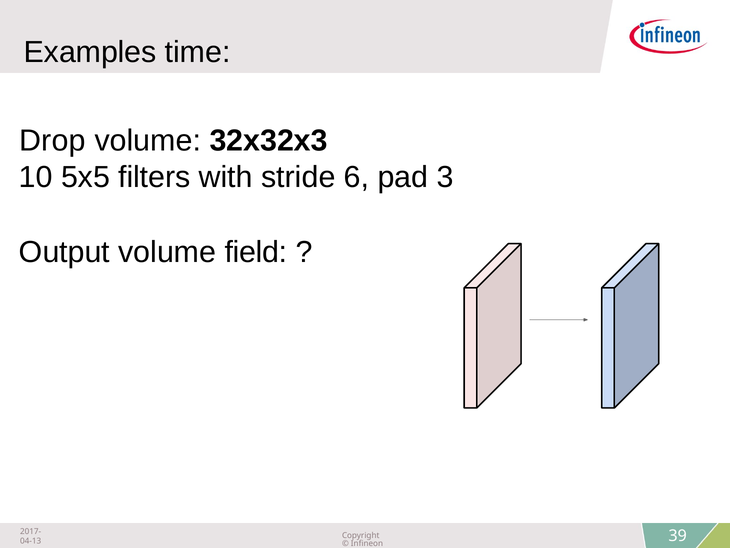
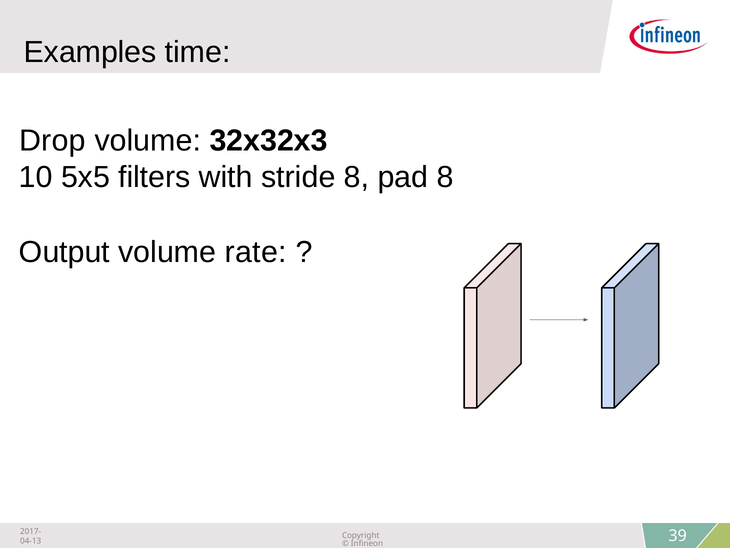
stride 6: 6 -> 8 (357, 177)
pad 3: 3 -> 8 (445, 177)
field: field -> rate (256, 252)
